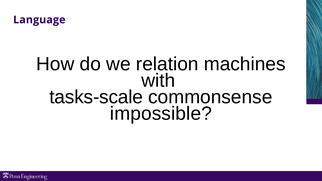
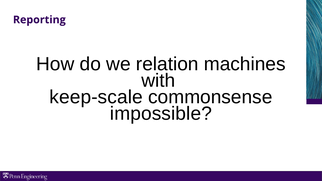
Language: Language -> Reporting (39, 20)
tasks-scale: tasks-scale -> keep-scale (96, 97)
